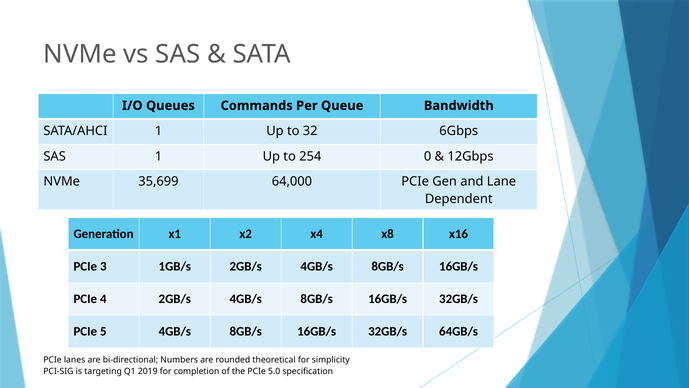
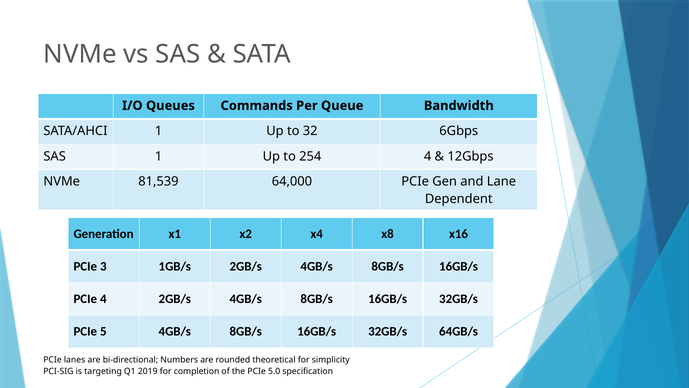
254 0: 0 -> 4 (428, 156)
35,699: 35,699 -> 81,539 (158, 181)
